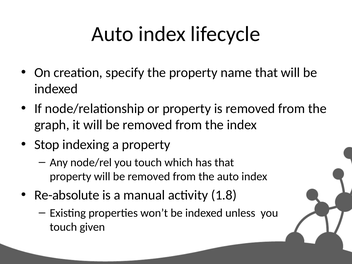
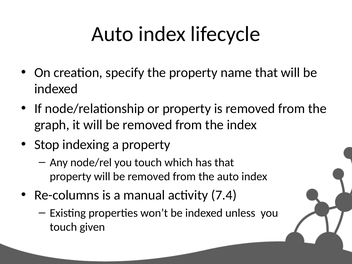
Re-absolute: Re-absolute -> Re-columns (67, 195)
1.8: 1.8 -> 7.4 (224, 195)
